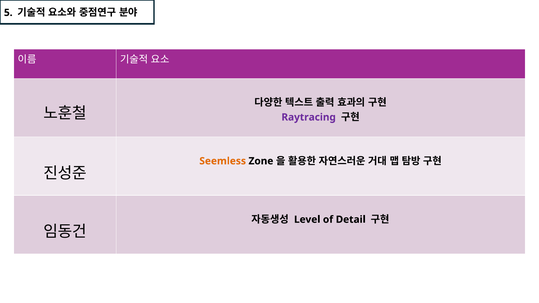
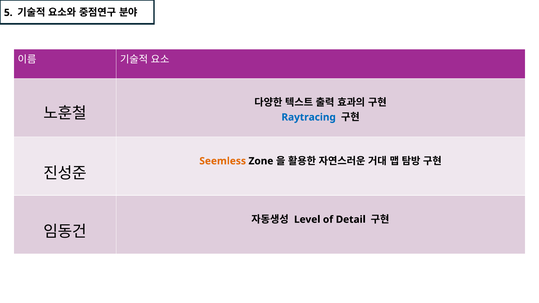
Raytracing colour: purple -> blue (309, 117)
